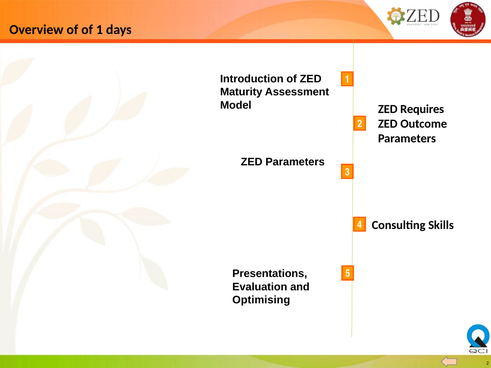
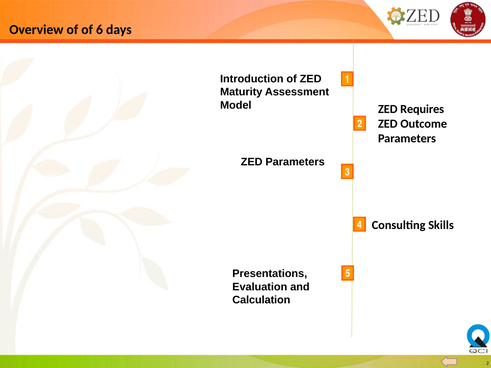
of 1: 1 -> 6 (99, 30)
Optimising: Optimising -> Calculation (261, 300)
